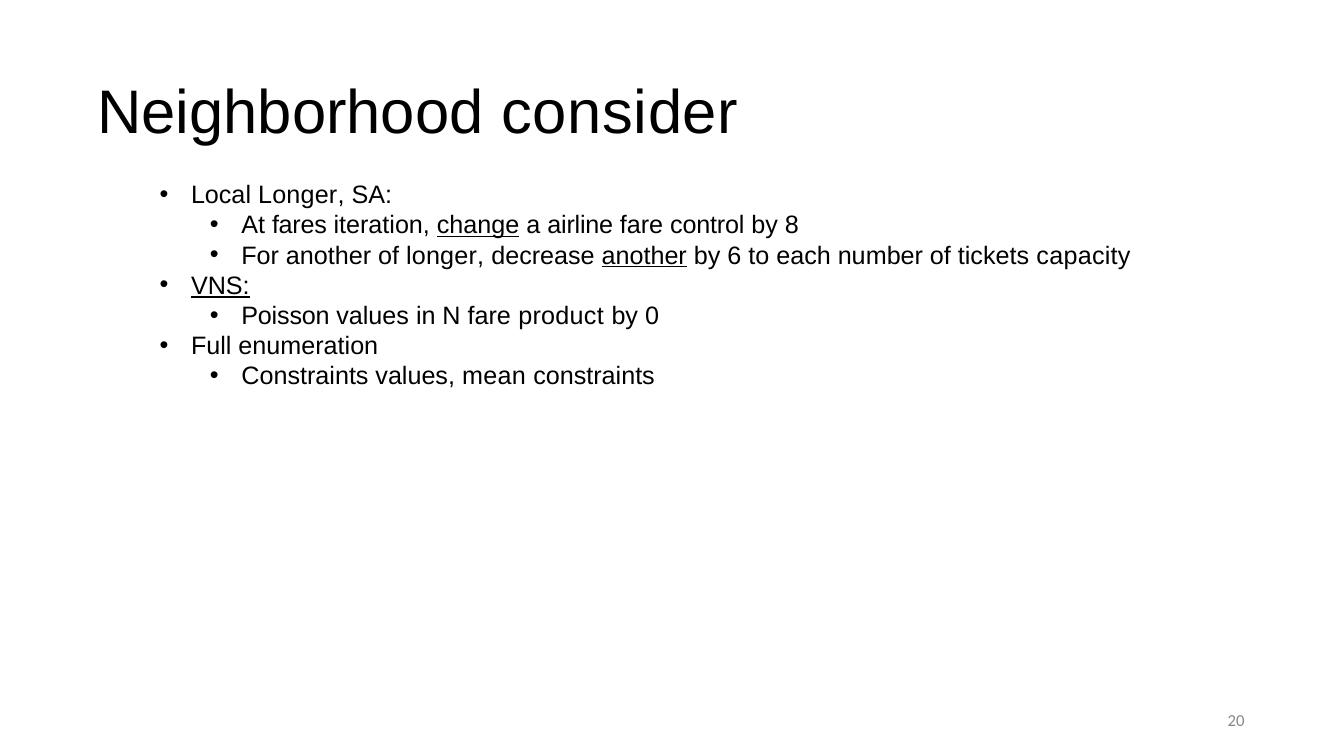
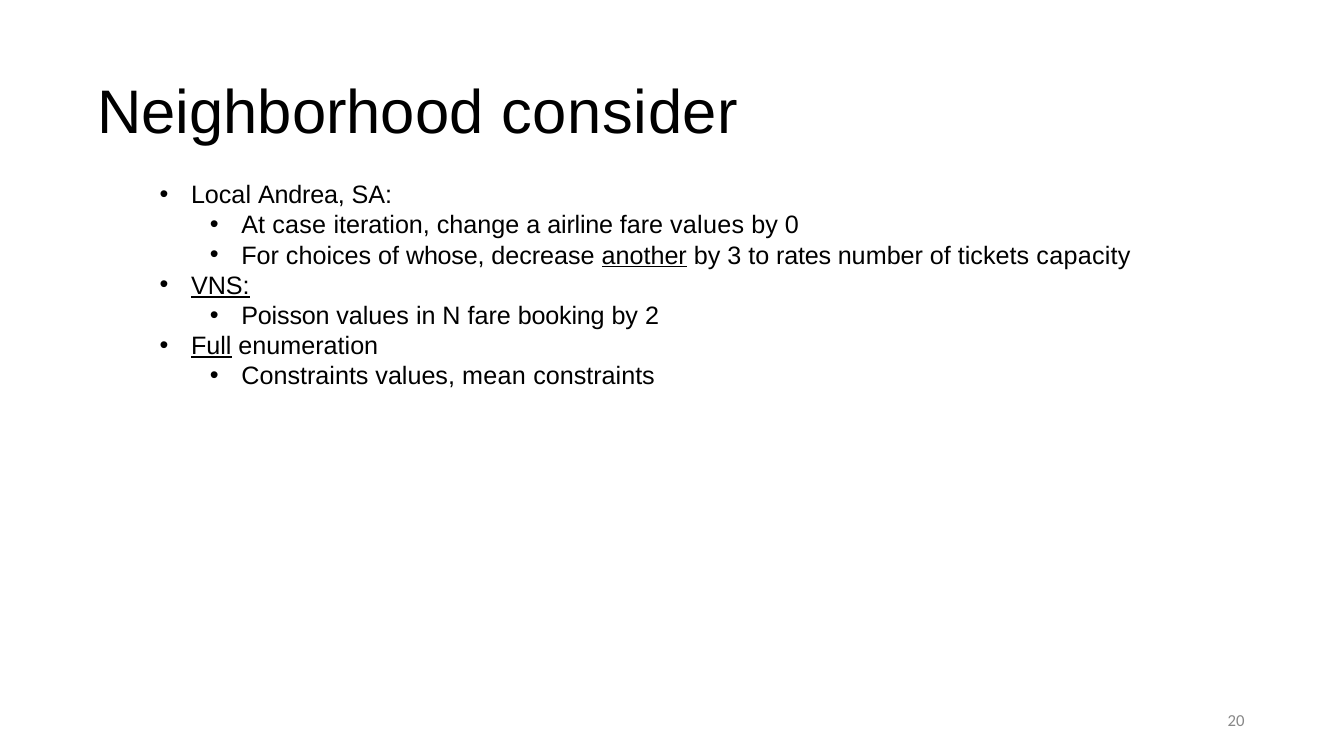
Local Longer: Longer -> Andrea (302, 195)
fares: fares -> case (299, 226)
change underline: present -> none (478, 226)
fare control: control -> values (707, 226)
8: 8 -> 0 (792, 226)
For another: another -> choices (329, 256)
of longer: longer -> whose (445, 256)
6: 6 -> 3 (734, 256)
each: each -> rates (804, 256)
product: product -> booking (561, 316)
0: 0 -> 2 (652, 316)
Full underline: none -> present (211, 346)
